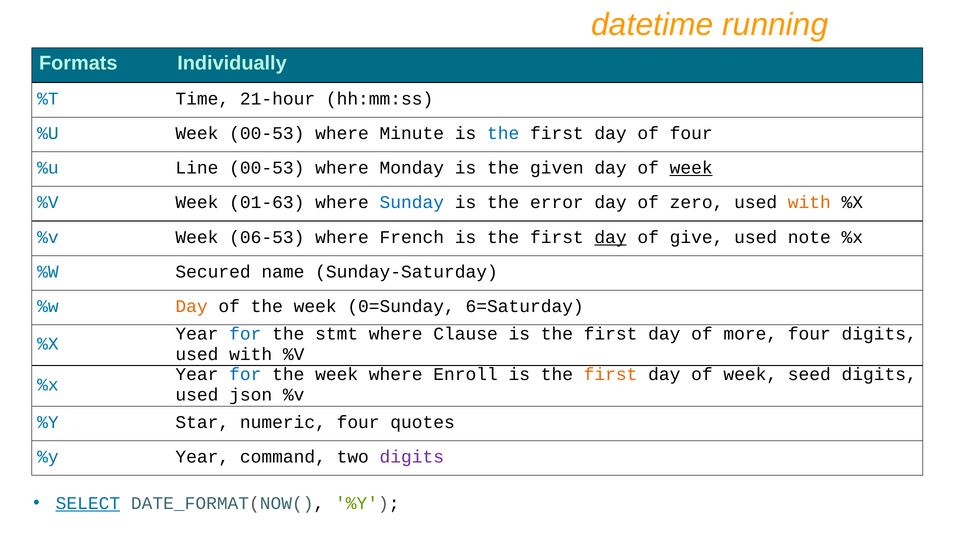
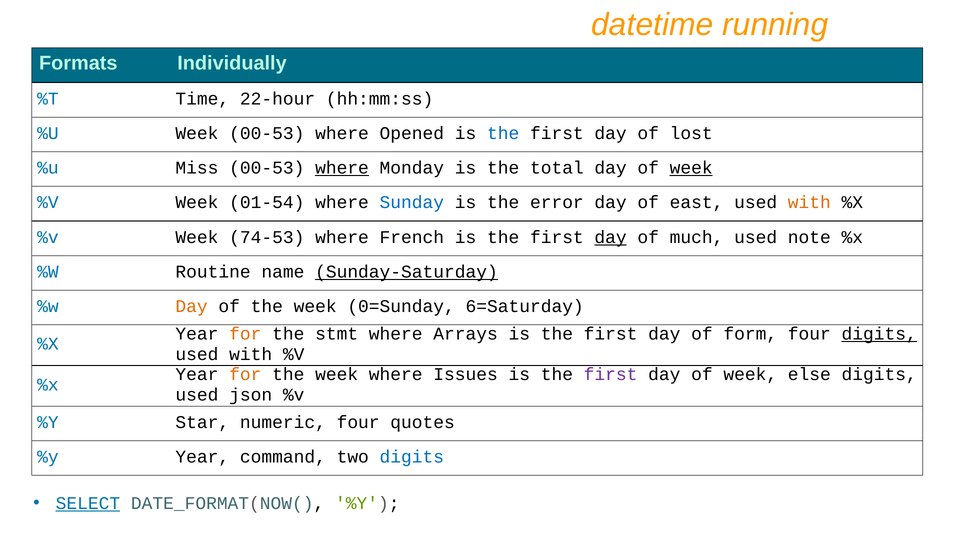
21-hour: 21-hour -> 22-hour (278, 99)
Minute: Minute -> Opened (412, 133)
of four: four -> lost (691, 133)
Line: Line -> Miss (197, 168)
where underline: none -> present (342, 168)
given: given -> total (557, 168)
01-63: 01-63 -> 01-54 (267, 203)
zero: zero -> east (697, 203)
06-53: 06-53 -> 74-53 (267, 237)
give: give -> much (697, 237)
Secured: Secured -> Routine (213, 272)
Sunday-Saturday underline: none -> present (406, 272)
for colour: blue -> orange (245, 334)
Clause: Clause -> Arrays (466, 334)
more: more -> form (750, 334)
digits underline: none -> present (879, 334)
for colour: blue -> orange (245, 375)
Enroll: Enroll -> Issues (466, 375)
first colour: orange -> purple (611, 375)
seed: seed -> else (809, 375)
digits colour: purple -> blue (412, 457)
